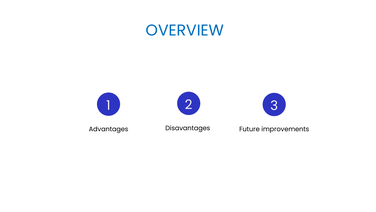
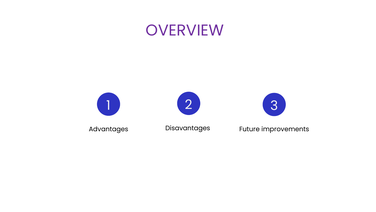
OVERVIEW colour: blue -> purple (185, 30)
